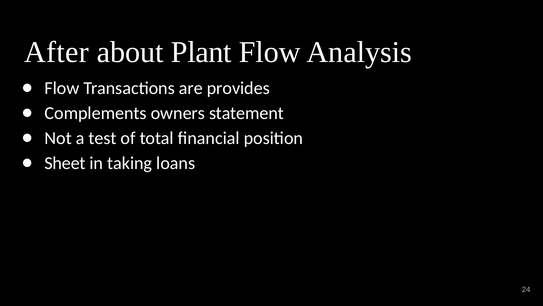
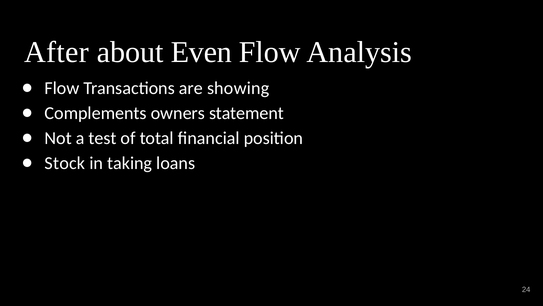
Plant: Plant -> Even (201, 52)
provides: provides -> showing (238, 88)
Sheet: Sheet -> Stock (65, 163)
